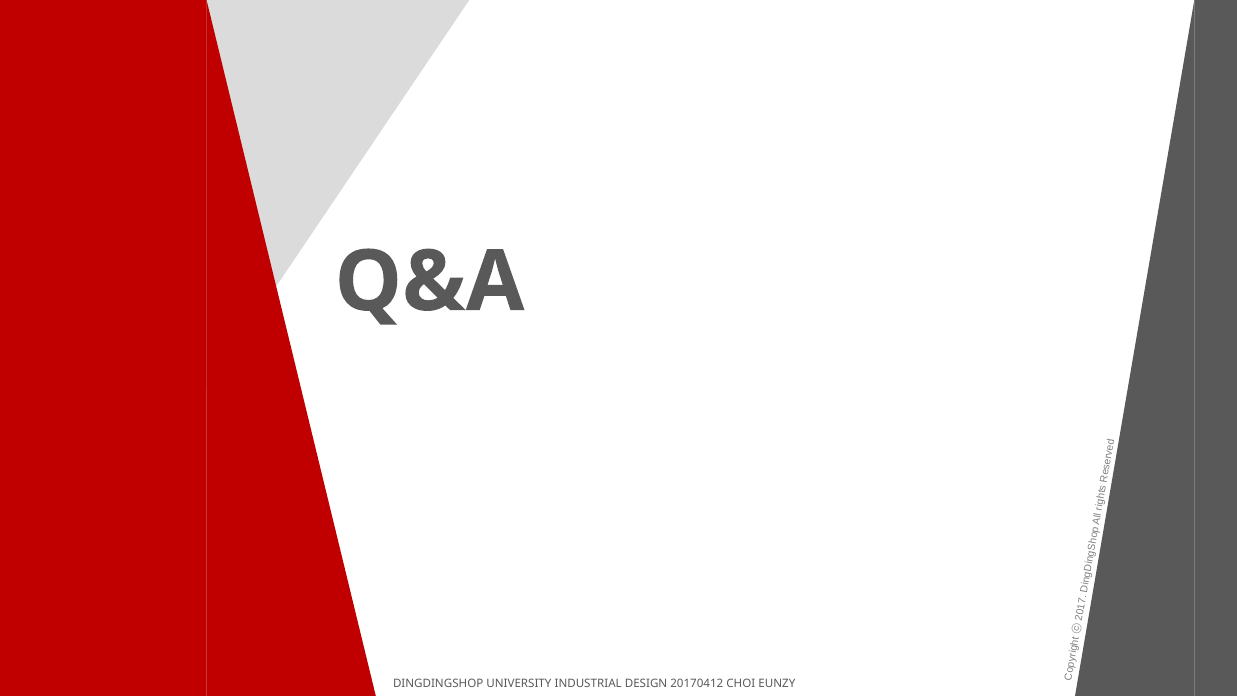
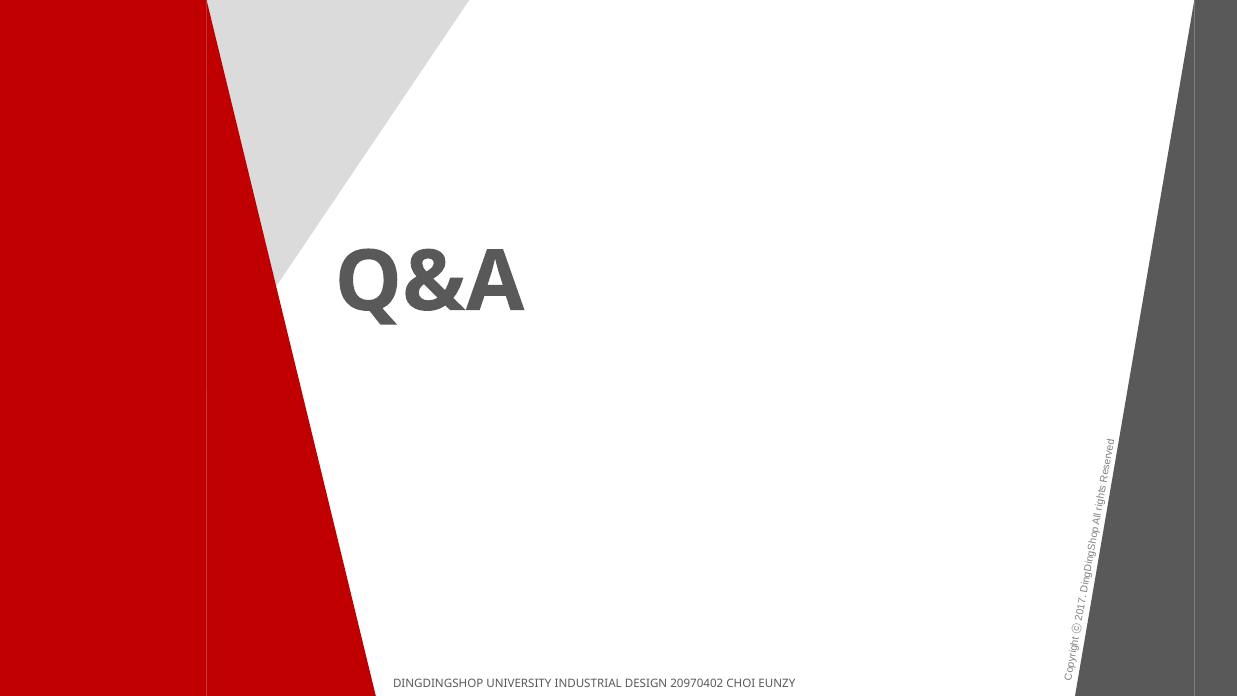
20170412: 20170412 -> 20970402 (697, 684)
